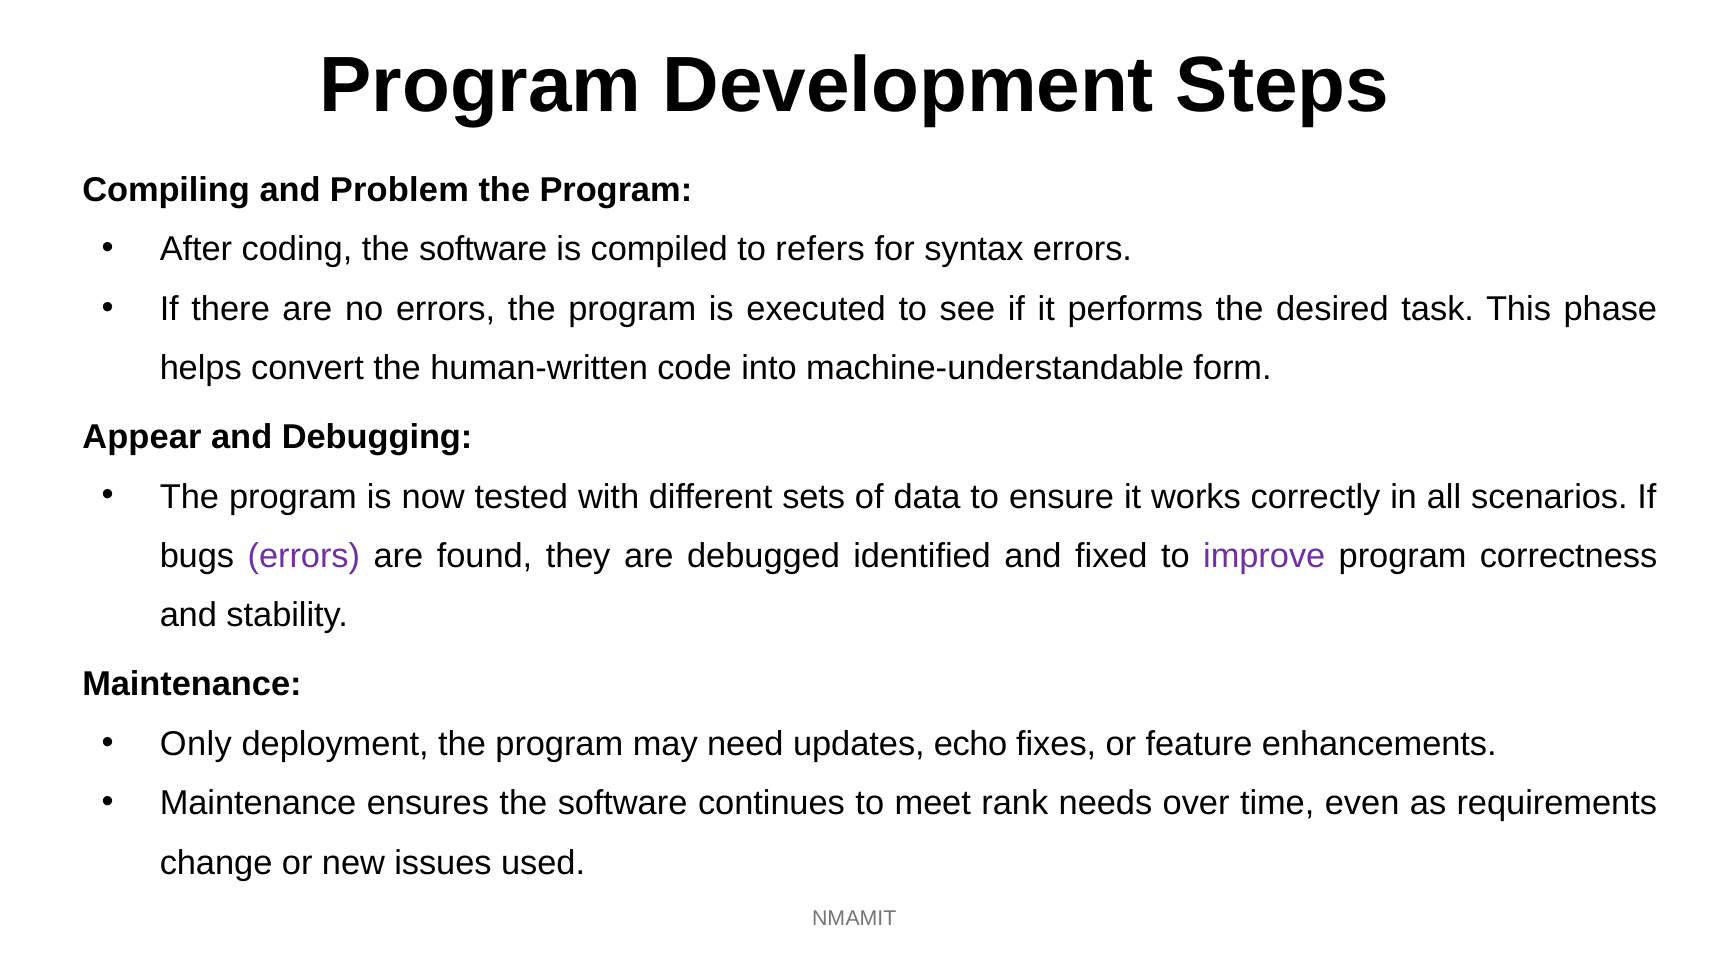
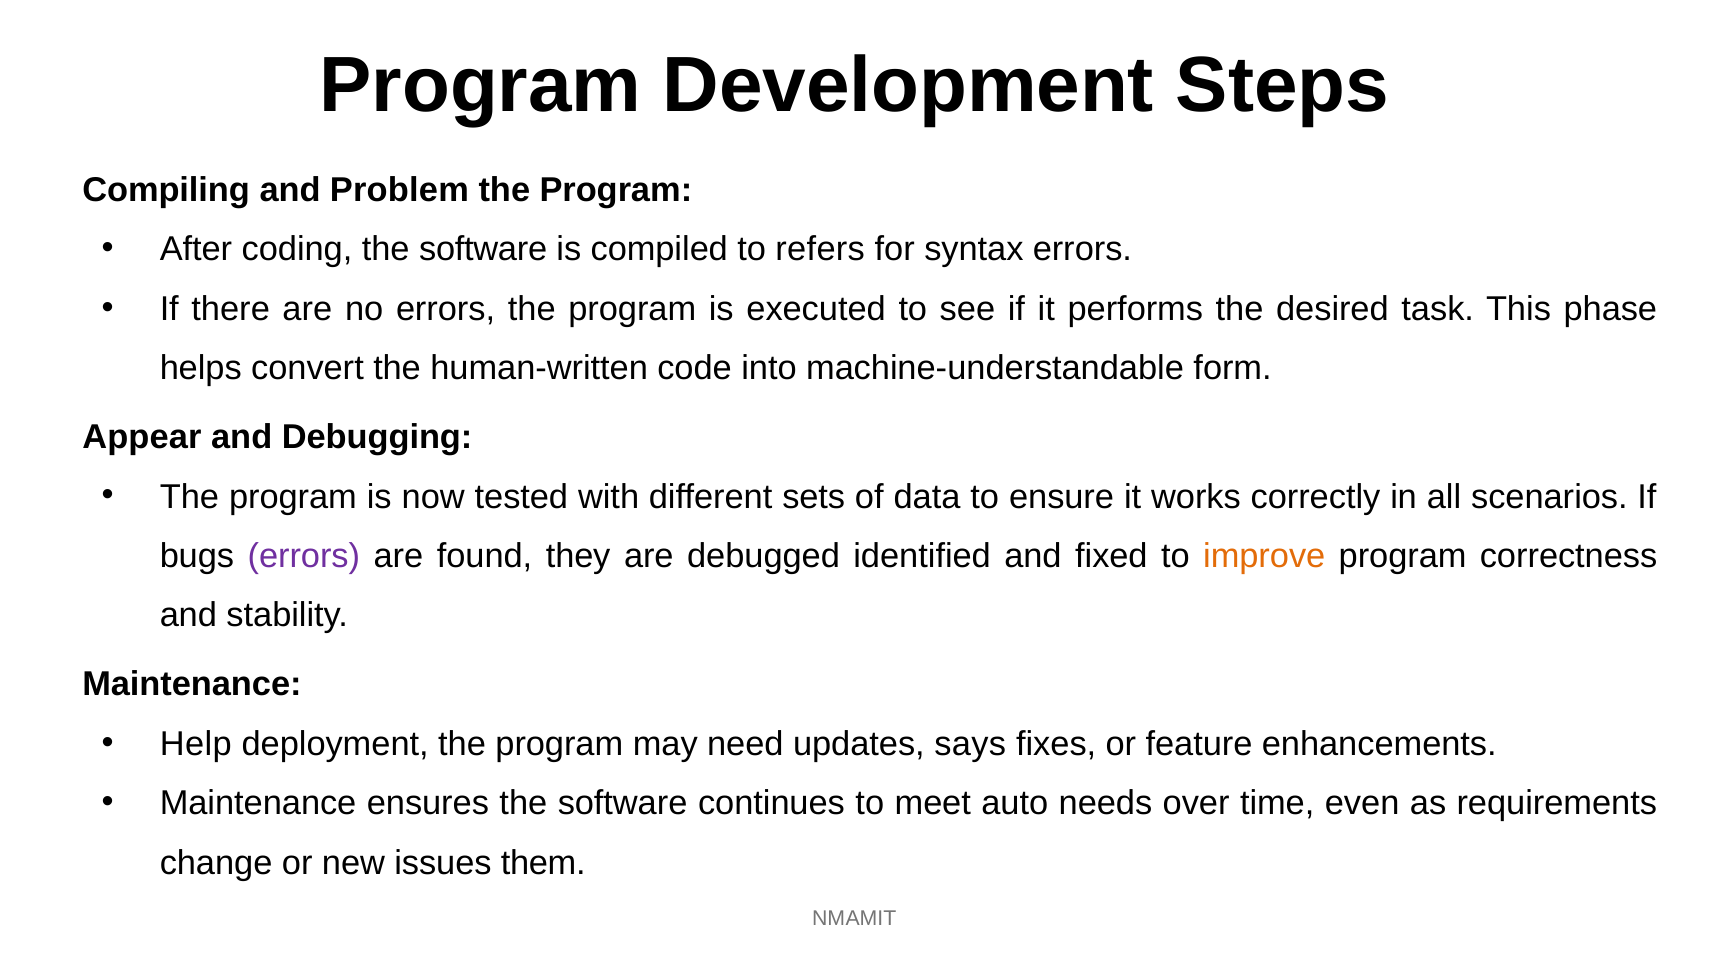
improve colour: purple -> orange (1264, 556)
Only: Only -> Help (196, 744)
echo: echo -> says (970, 744)
rank: rank -> auto (1015, 804)
used: used -> them (543, 863)
